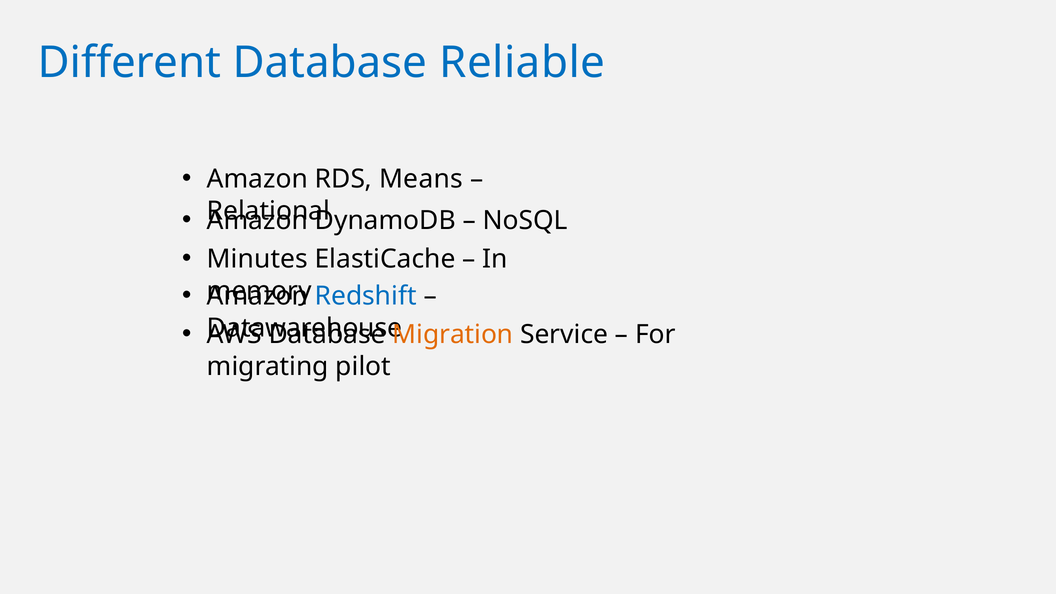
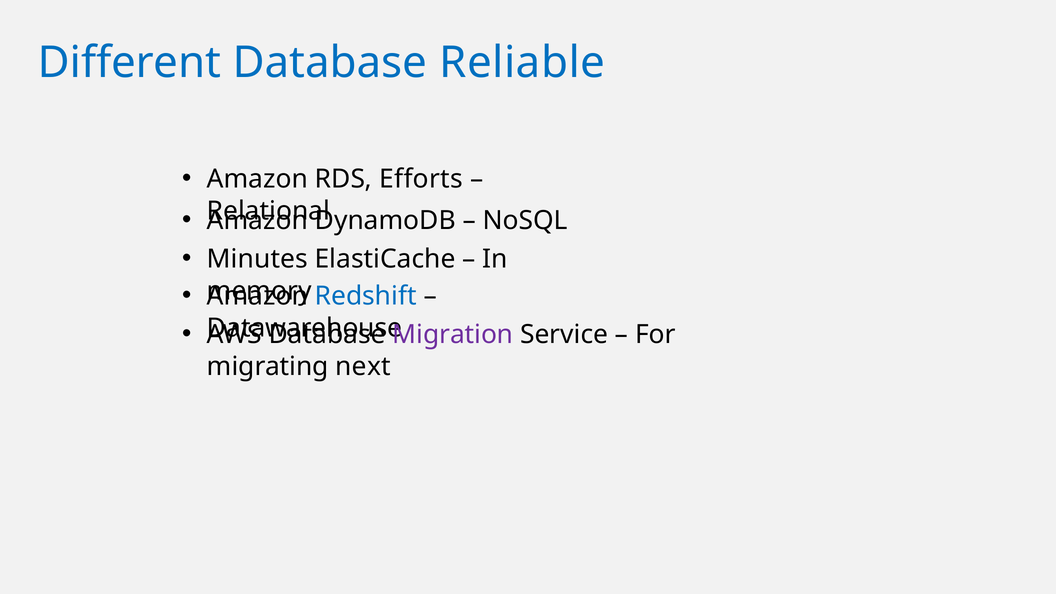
Means: Means -> Efforts (421, 179)
Migration colour: orange -> purple (453, 335)
pilot: pilot -> next (363, 366)
